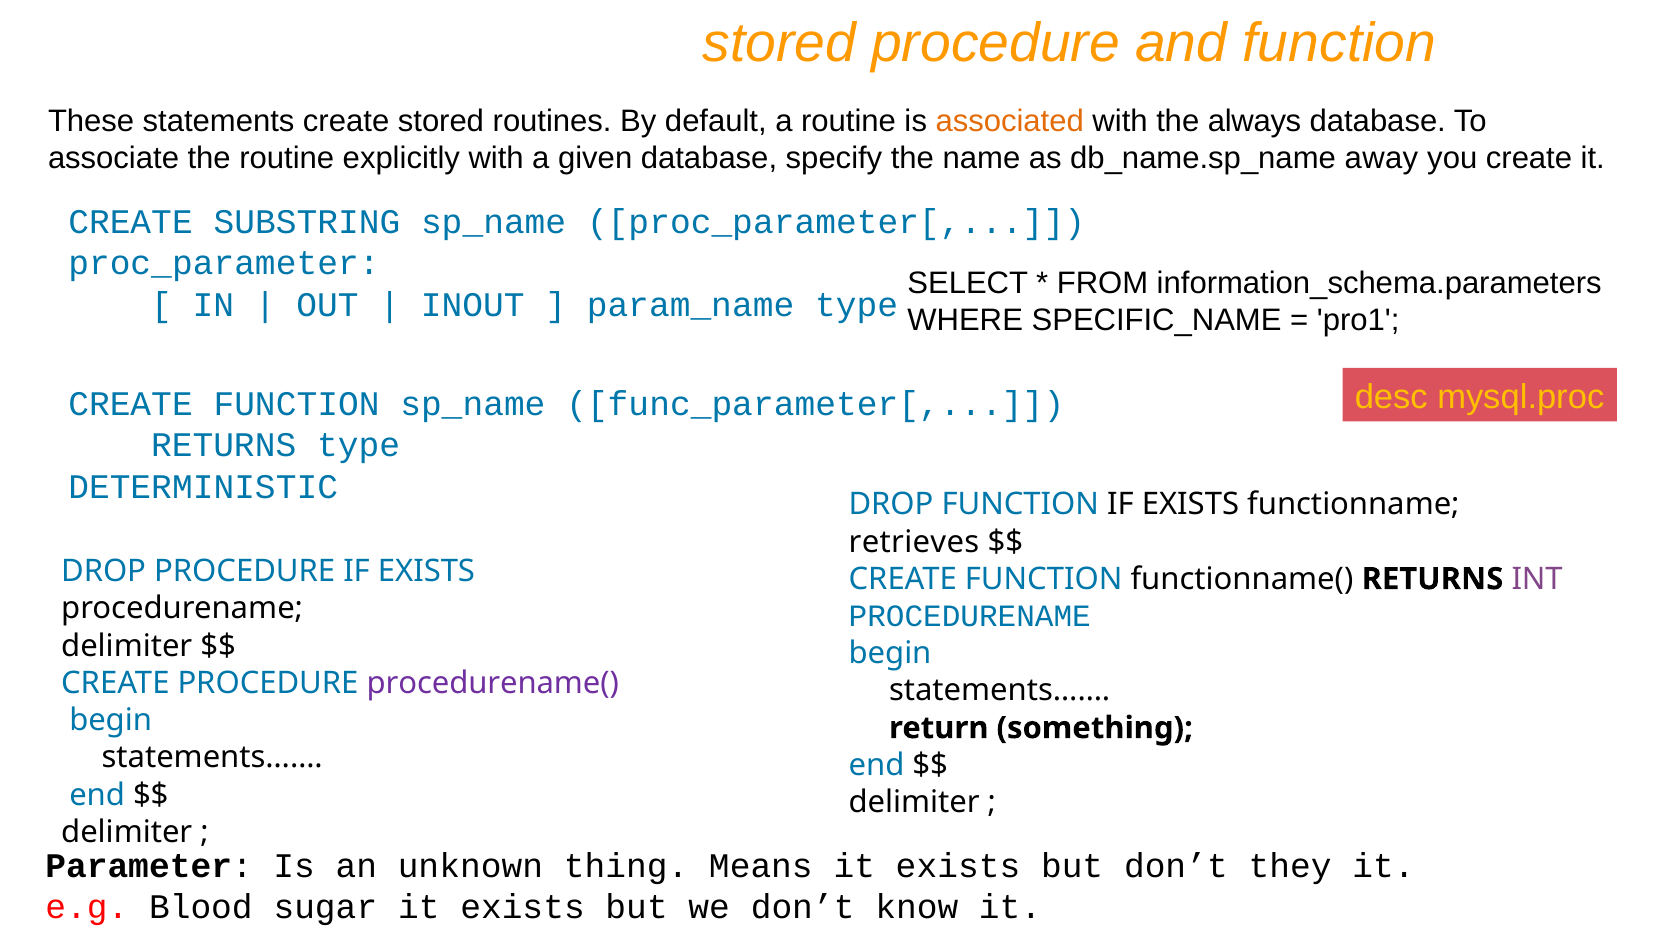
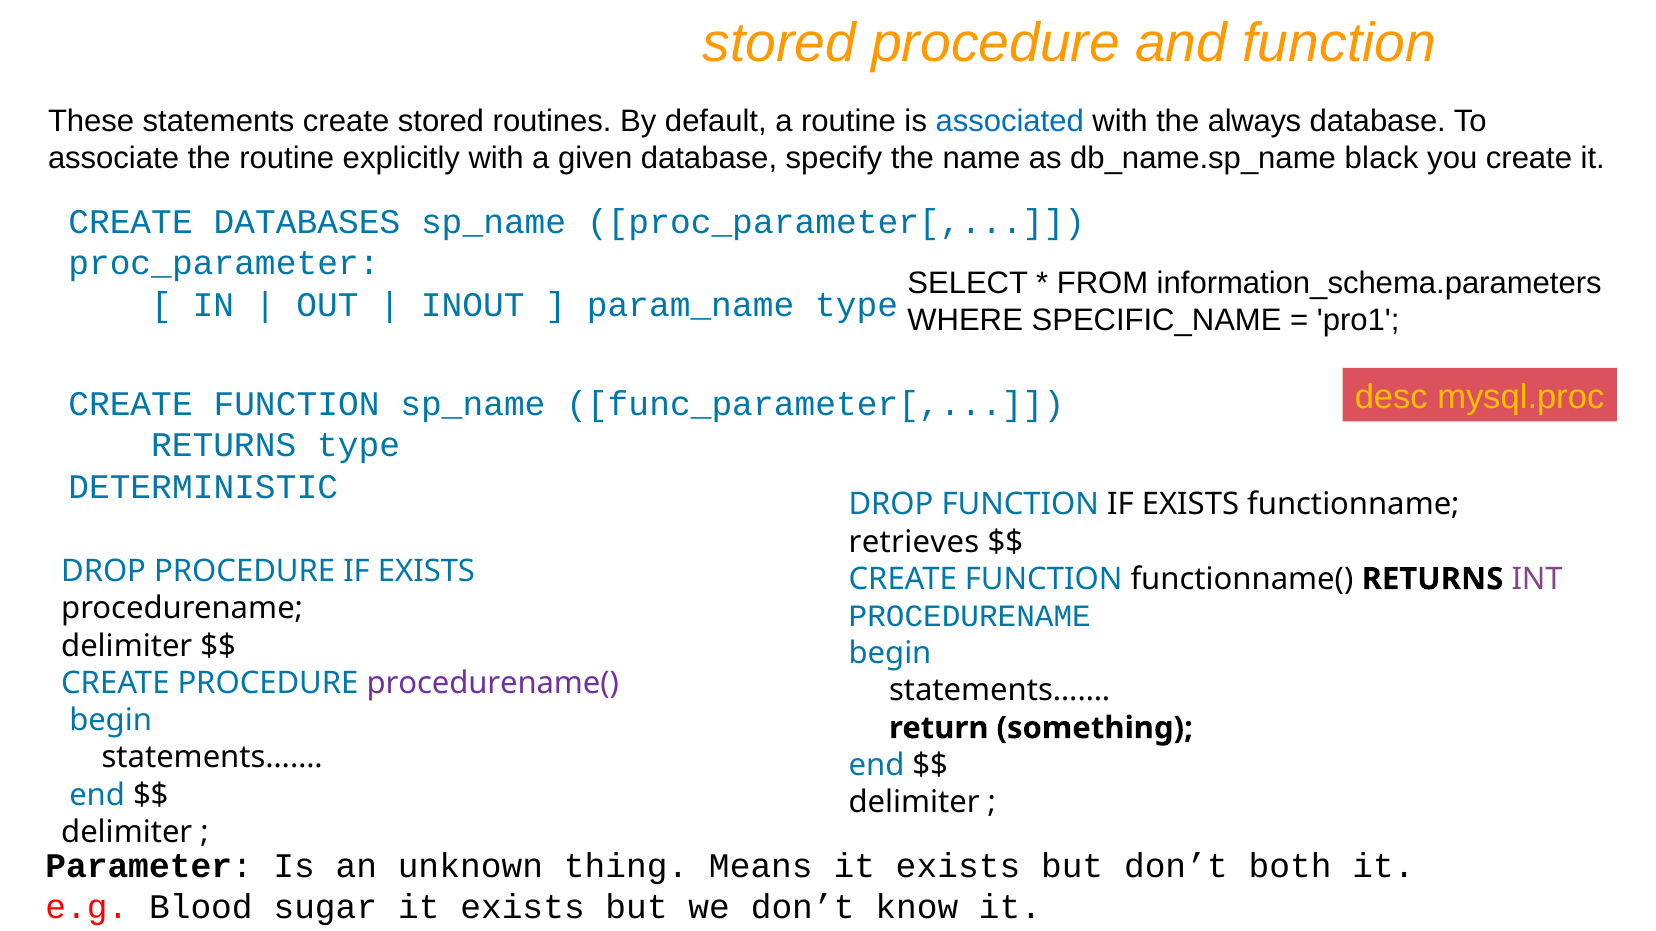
associated colour: orange -> blue (1010, 121)
away: away -> black (1381, 158)
SUBSTRING: SUBSTRING -> DATABASES (307, 222)
they: they -> both (1290, 867)
